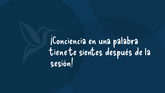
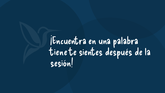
¡Conciencia: ¡Conciencia -> ¡Encuentra (68, 41)
